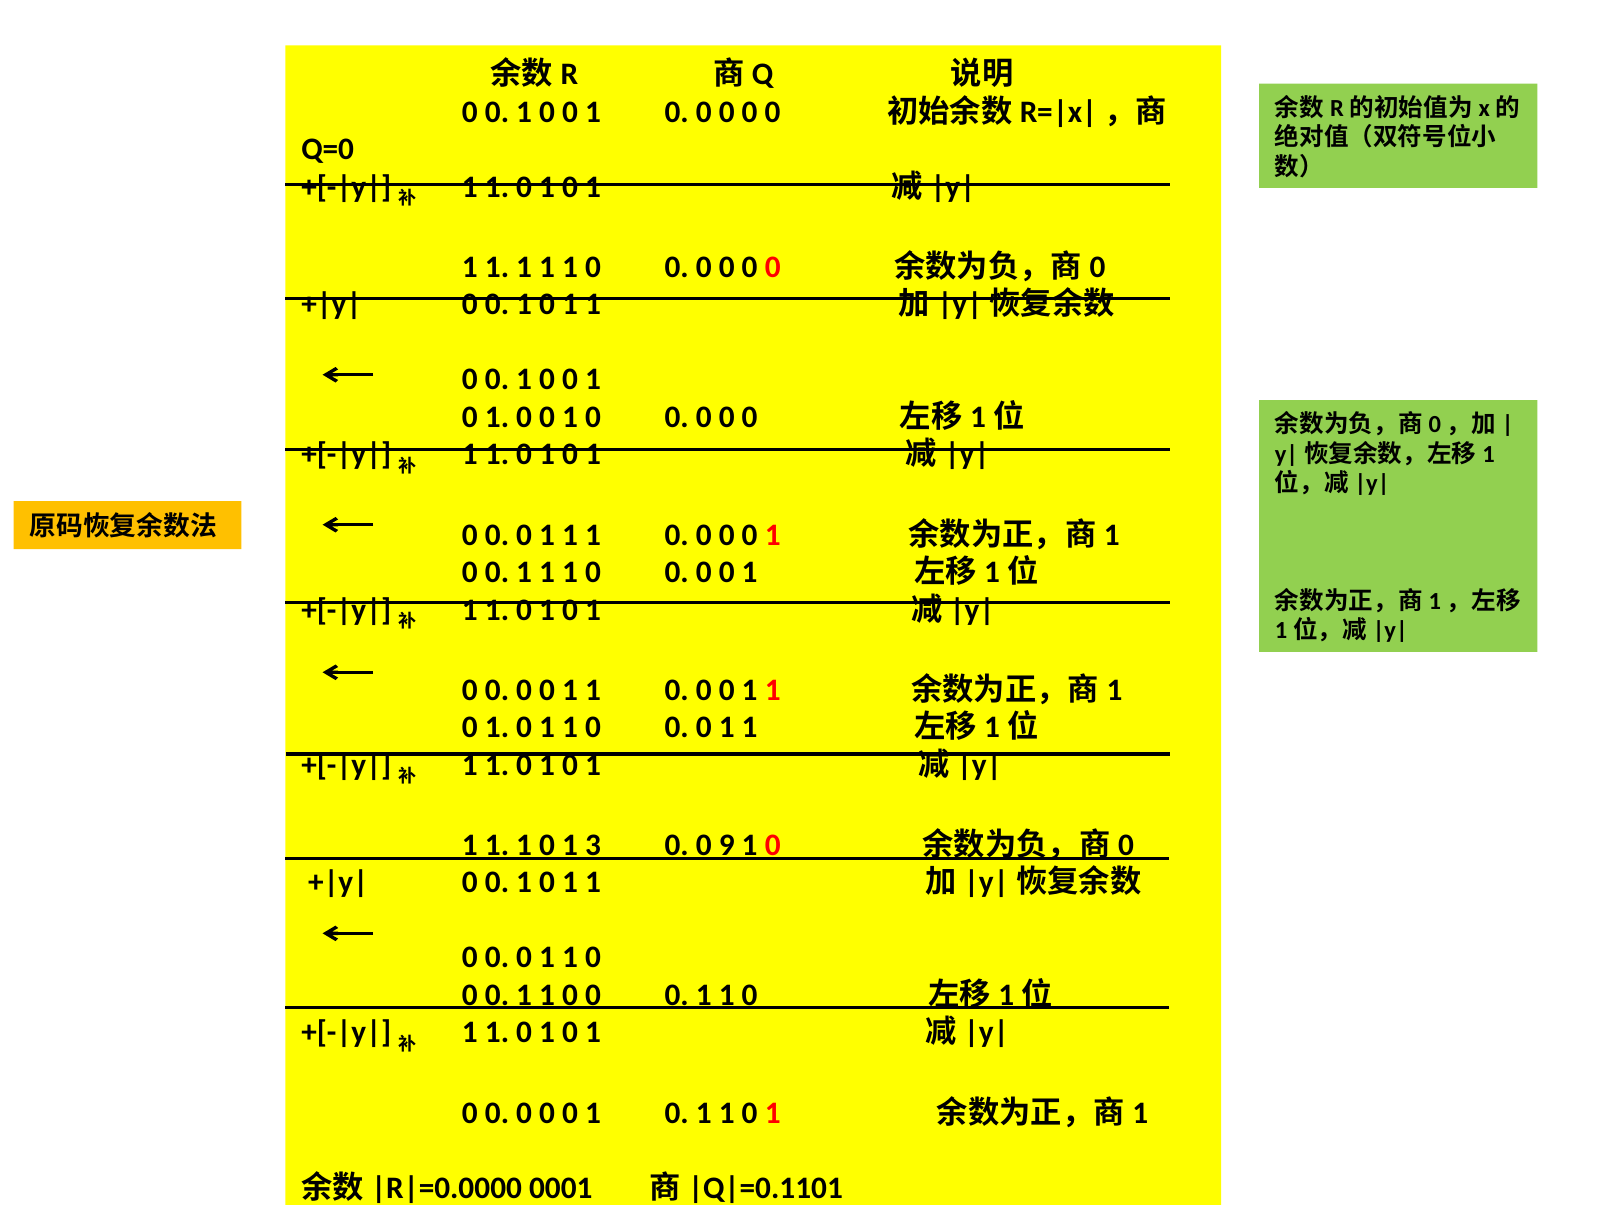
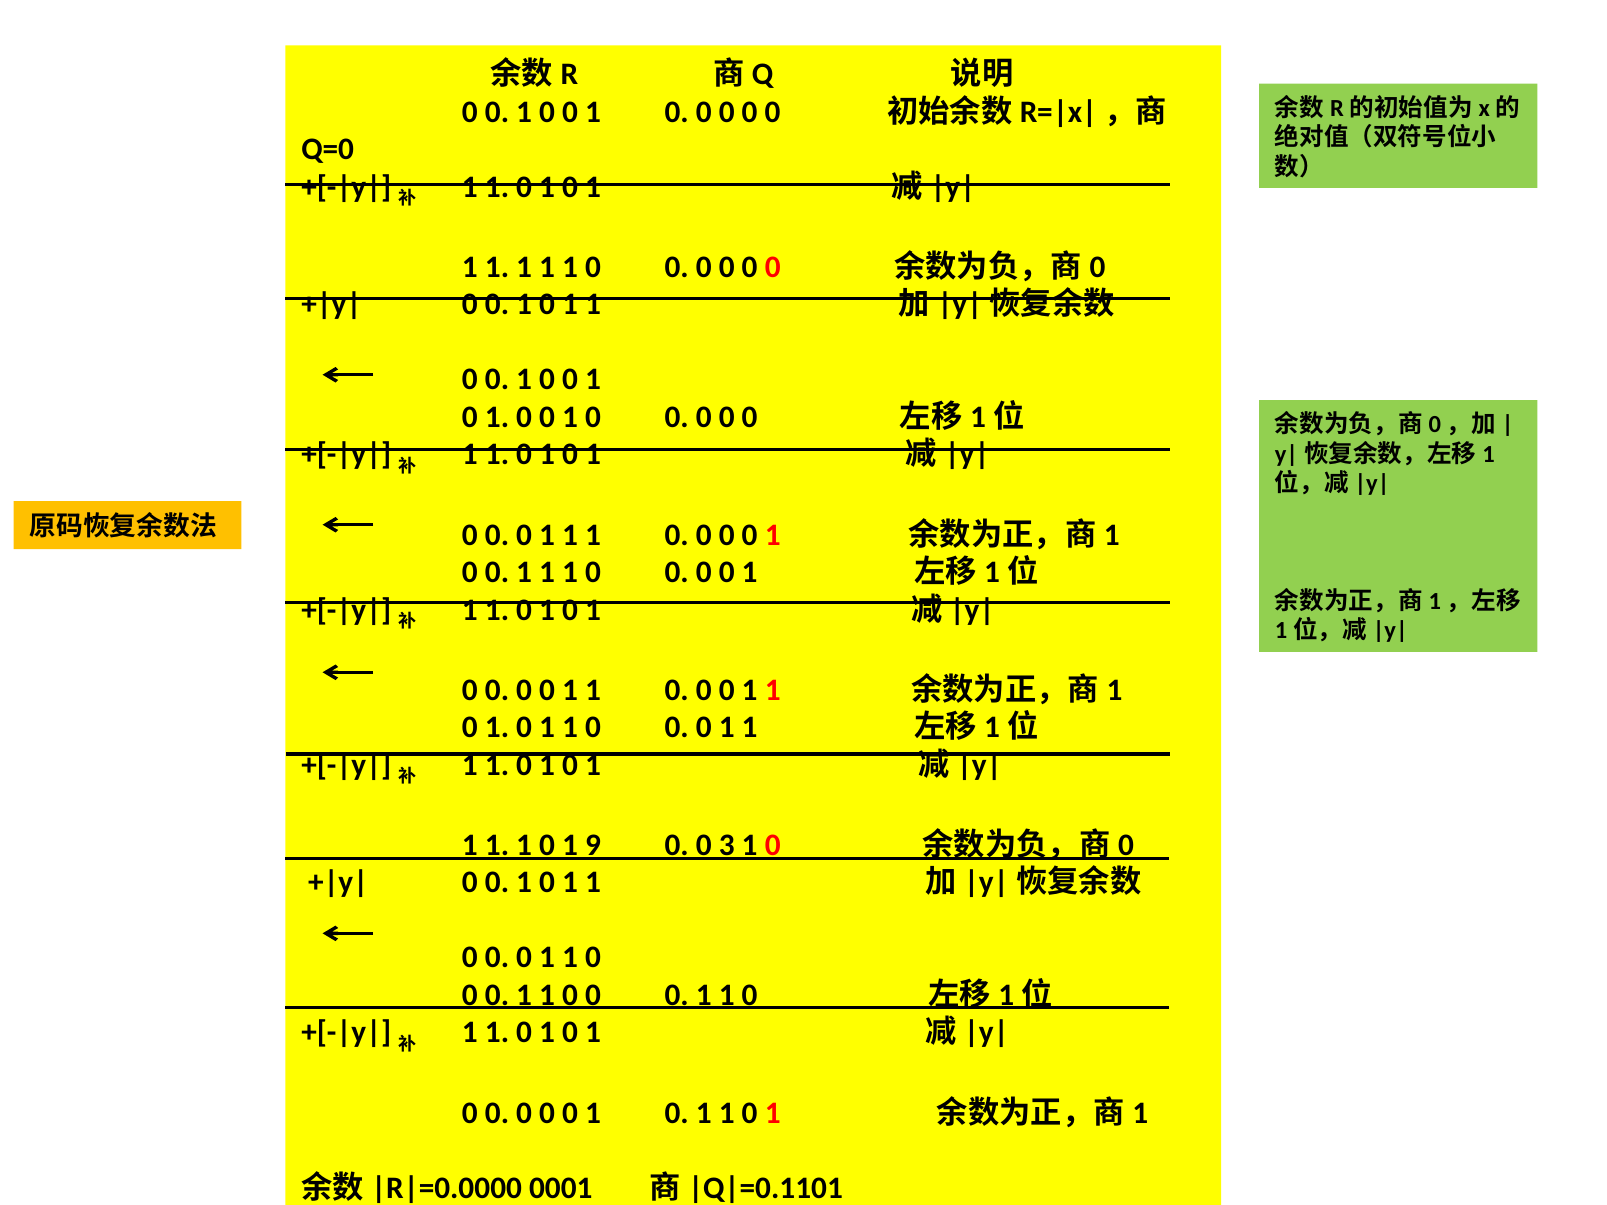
3: 3 -> 9 (593, 845)
9: 9 -> 3 (727, 845)
